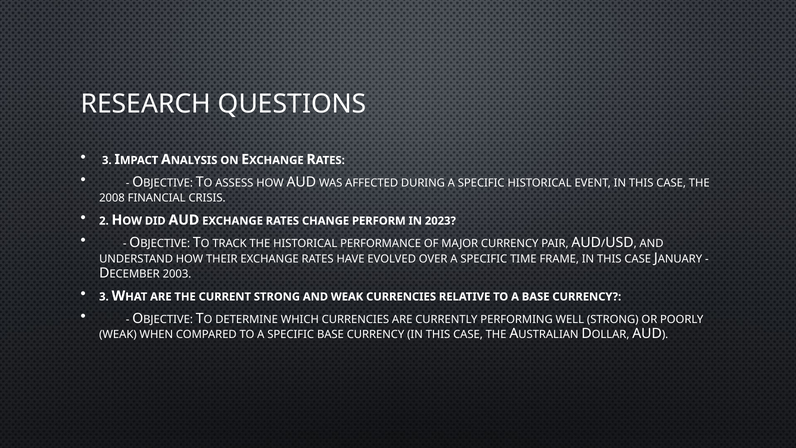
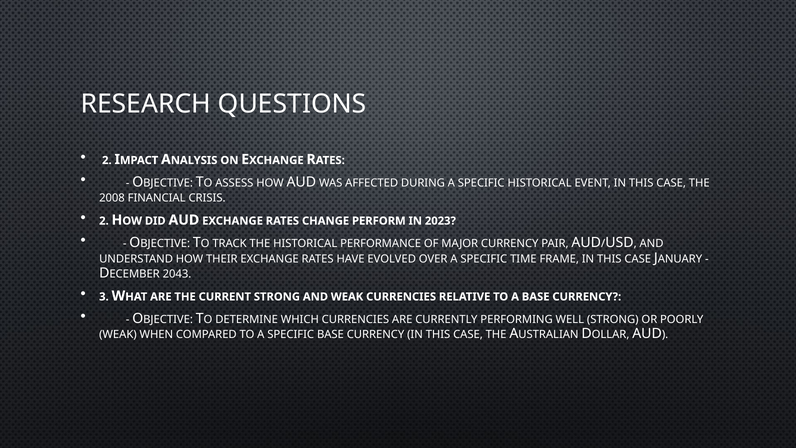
3: 3 -> 2 (107, 160)
2003: 2003 -> 2043 (177, 274)
